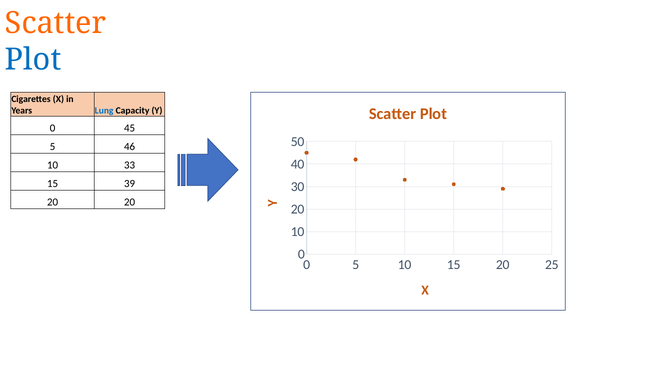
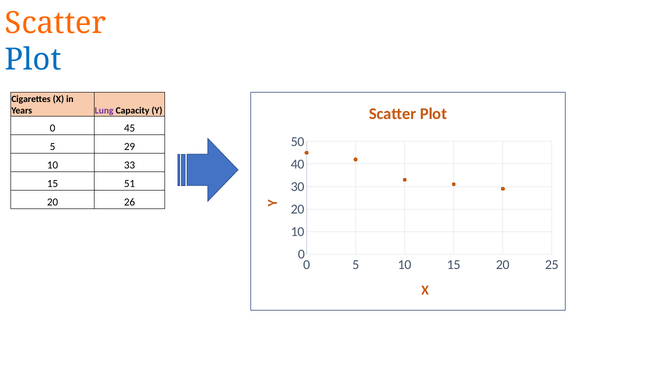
Lung colour: blue -> purple (104, 111)
46: 46 -> 29 (130, 147)
39: 39 -> 51 (130, 184)
20 20: 20 -> 26 (130, 202)
